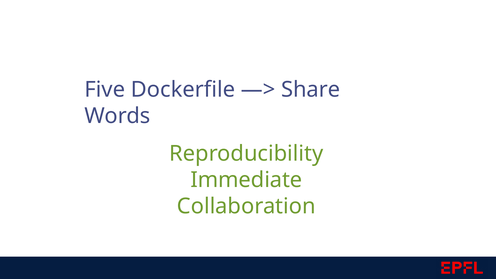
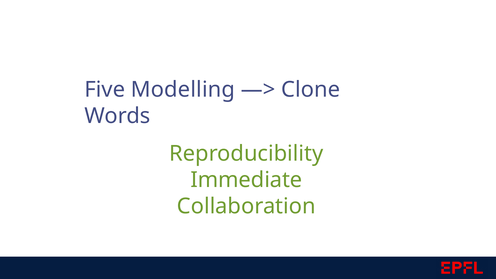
Dockerfile: Dockerfile -> Modelling (183, 90)
Share: Share -> Clone (311, 90)
